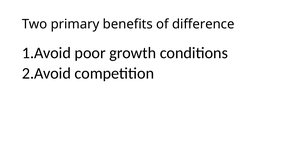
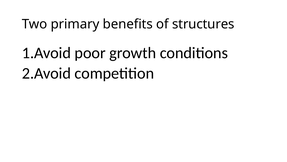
difference: difference -> structures (203, 24)
